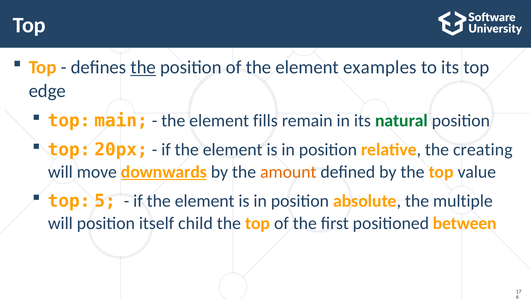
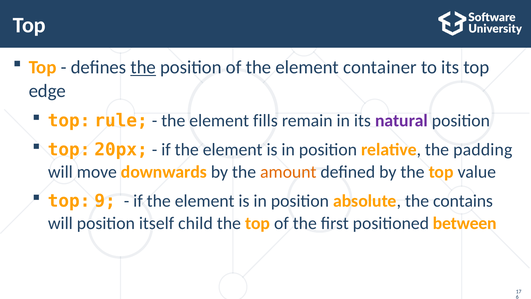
examples: examples -> container (380, 67)
main: main -> rule (121, 121)
natural colour: green -> purple (402, 121)
creating: creating -> padding (483, 150)
downwards underline: present -> none (164, 172)
5: 5 -> 9 (105, 201)
multiple: multiple -> contains (463, 201)
